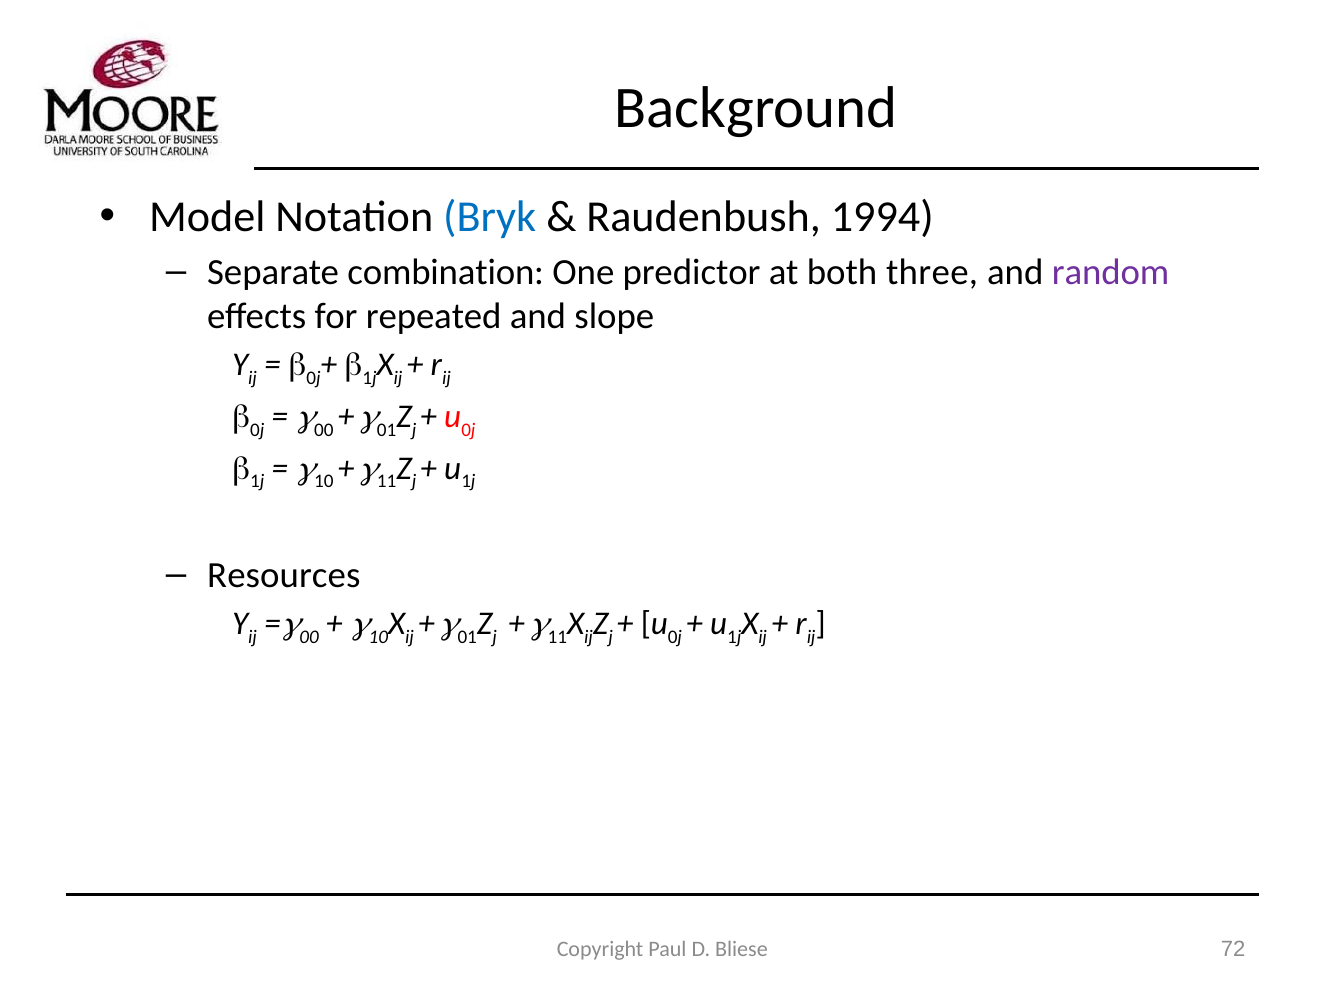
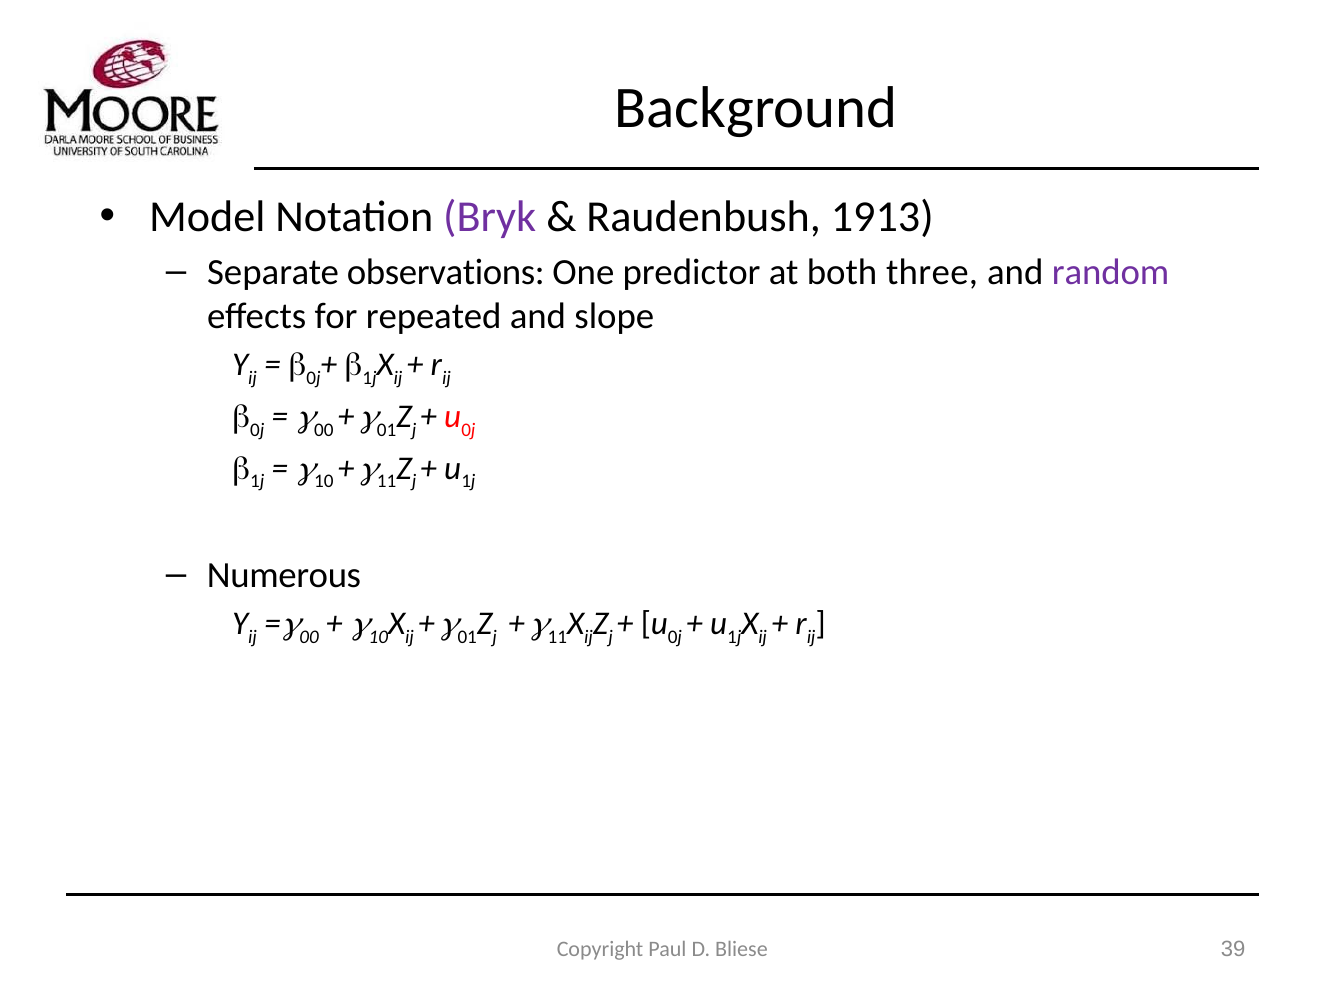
Bryk colour: blue -> purple (490, 217)
1994: 1994 -> 1913 (882, 217)
combination: combination -> observations (446, 272)
Resources: Resources -> Numerous (284, 575)
72: 72 -> 39 (1233, 949)
